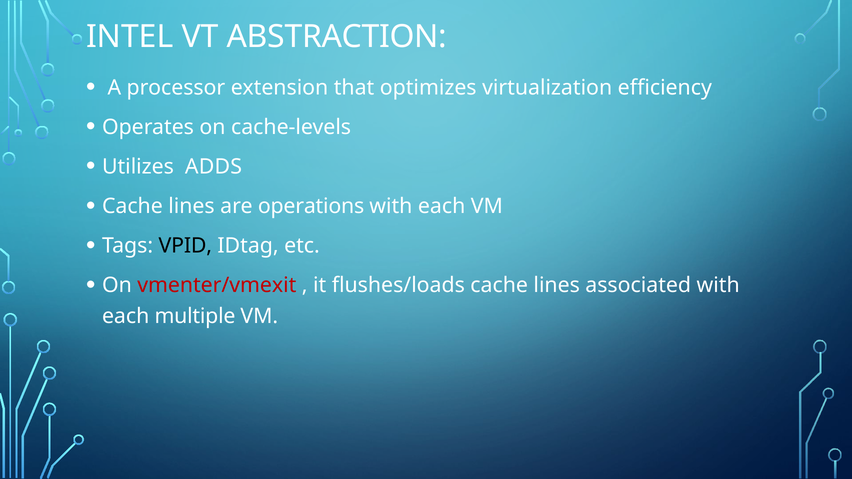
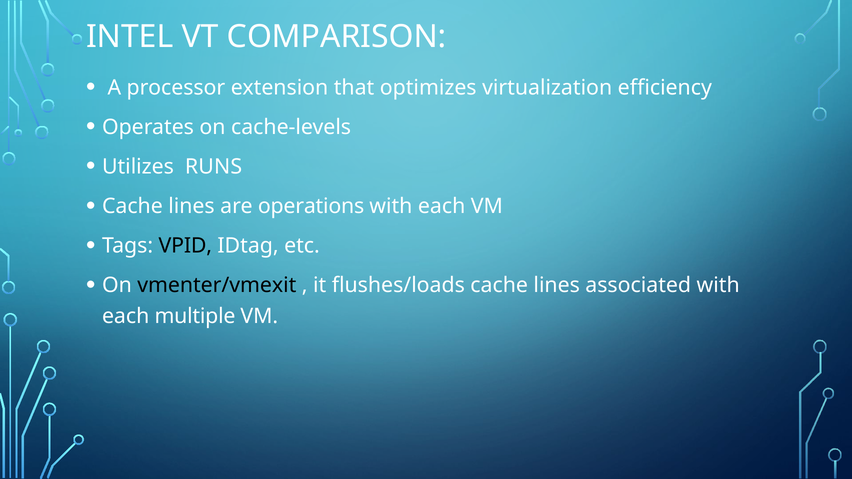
ABSTRACTION: ABSTRACTION -> COMPARISON (337, 37)
ADDS: ADDS -> RUNS (214, 167)
vmenter/vmexit colour: red -> black (217, 285)
